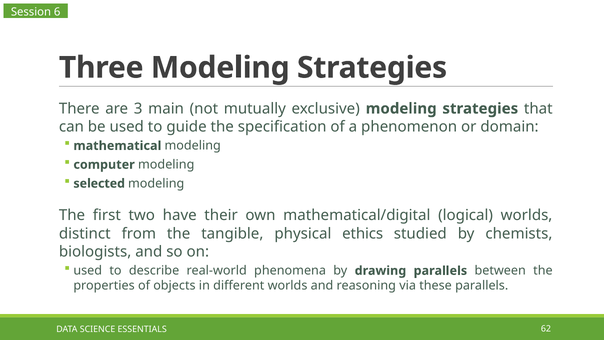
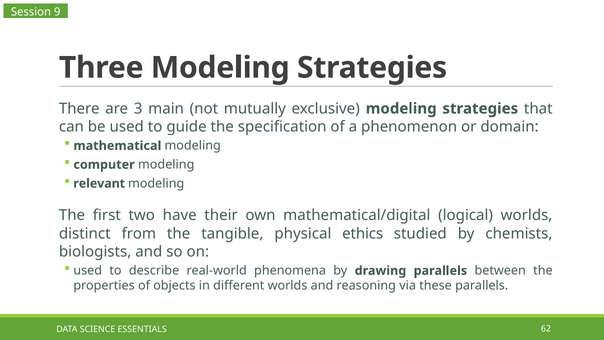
6: 6 -> 9 (57, 12)
selected: selected -> relevant (99, 183)
